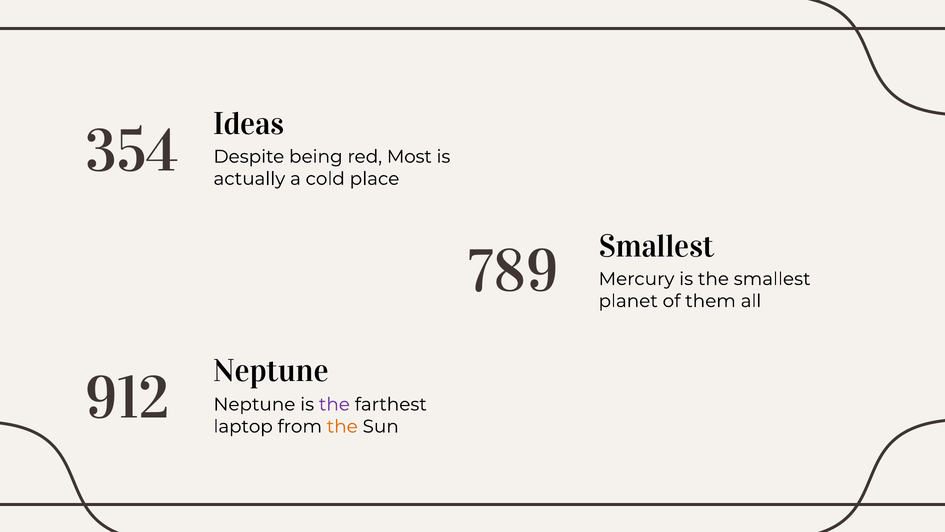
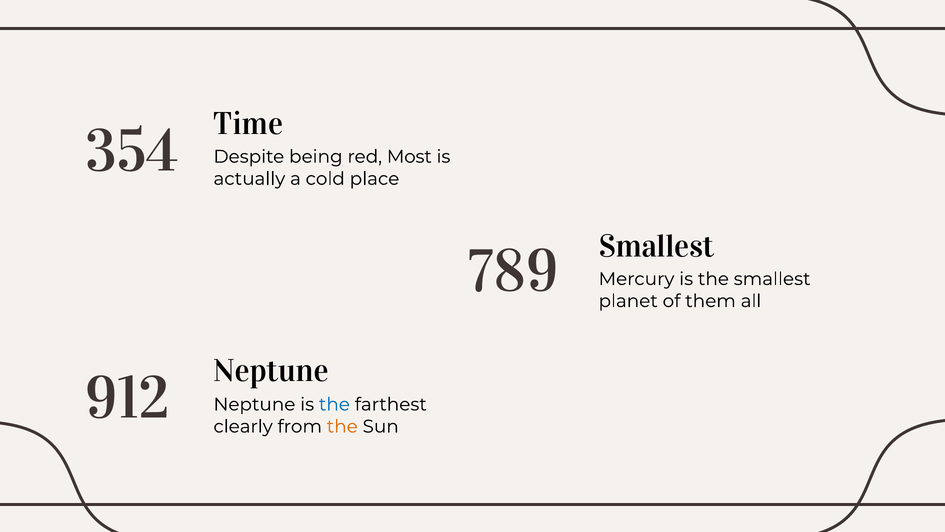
Ideas: Ideas -> Time (248, 124)
the colour: purple -> blue (334, 404)
laptop: laptop -> clearly (243, 426)
